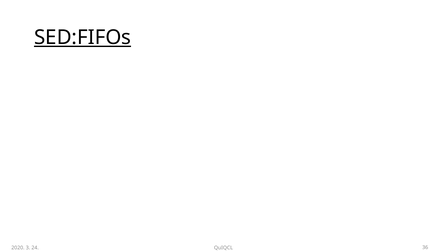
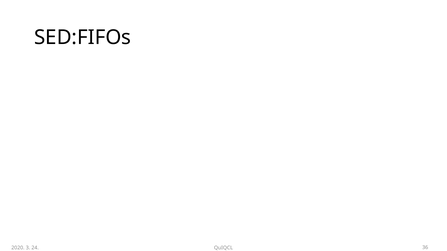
SED:FIFOs underline: present -> none (83, 38)
